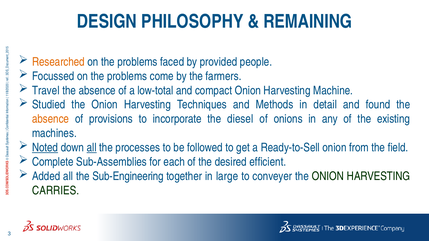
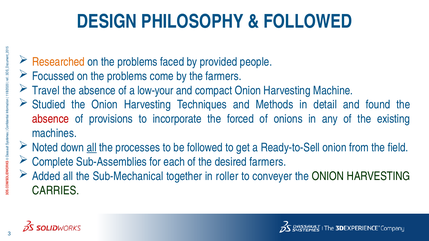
REMAINING: REMAINING -> FOLLOWED (308, 22)
low-total: low-total -> low-your (155, 91)
absence colour: orange -> red (51, 119)
diesel: diesel -> forced (240, 119)
Noted underline: present -> none (45, 148)
desired efficient: efficient -> farmers (268, 162)
Sub-Engineering: Sub-Engineering -> Sub-Mechanical (128, 176)
large: large -> roller (227, 176)
